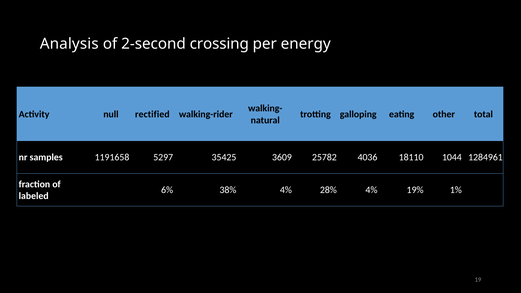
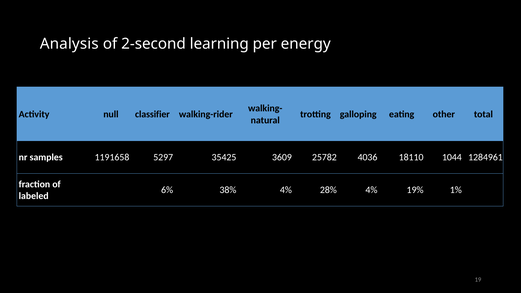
crossing: crossing -> learning (219, 44)
rectified: rectified -> classifier (152, 114)
